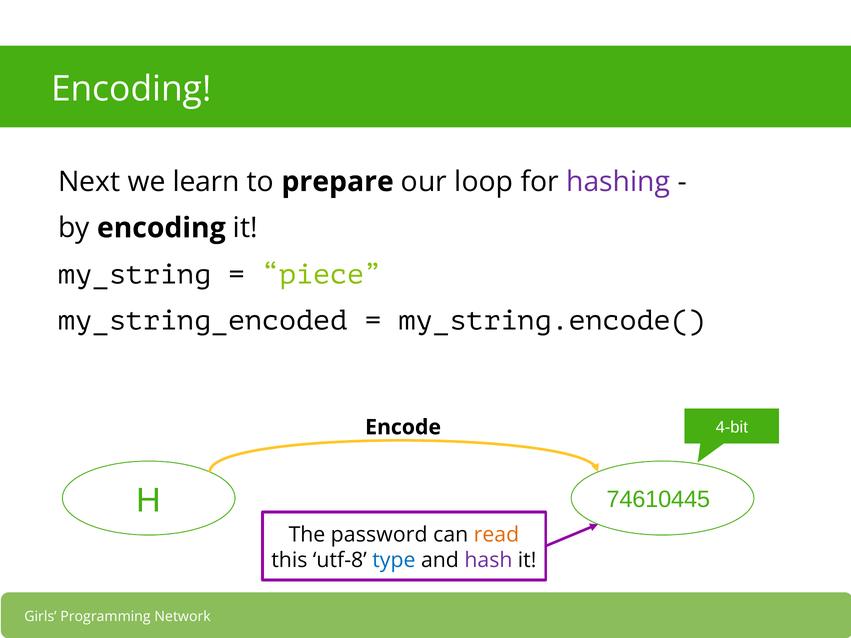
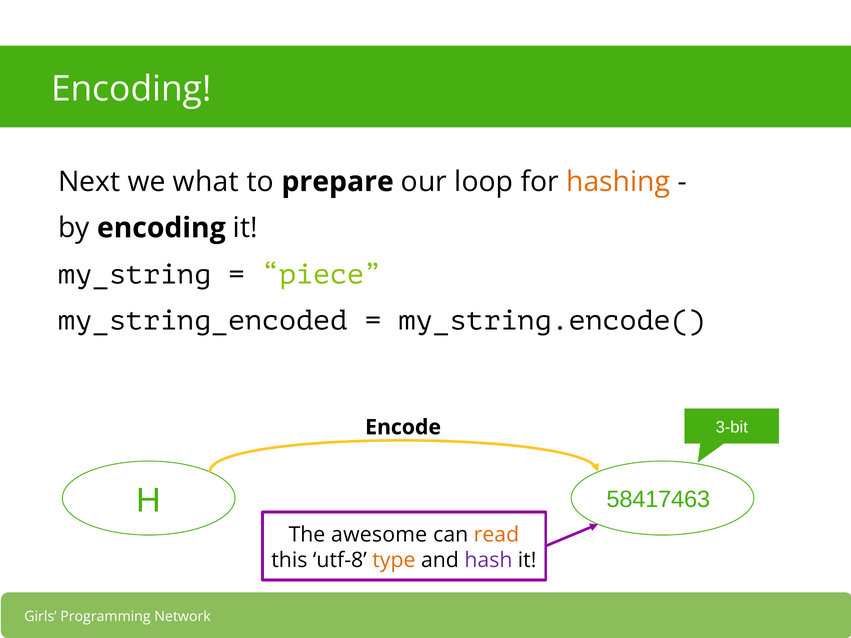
learn: learn -> what (206, 182)
hashing colour: purple -> orange (618, 182)
4-bit: 4-bit -> 3-bit (732, 427)
74610445: 74610445 -> 58417463 (658, 500)
password: password -> awesome (379, 535)
type colour: blue -> orange (394, 561)
